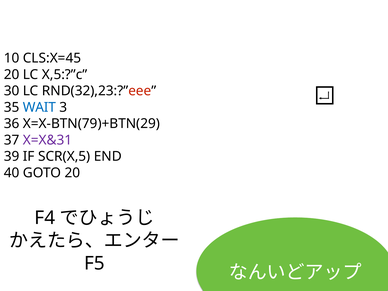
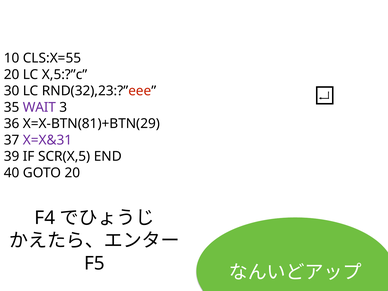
CLS:X=45: CLS:X=45 -> CLS:X=55 (52, 58)
WAIT colour: blue -> purple (39, 107)
X=X-BTN(79)+BTN(29: X=X-BTN(79)+BTN(29 -> X=X-BTN(81)+BTN(29 (91, 124)
